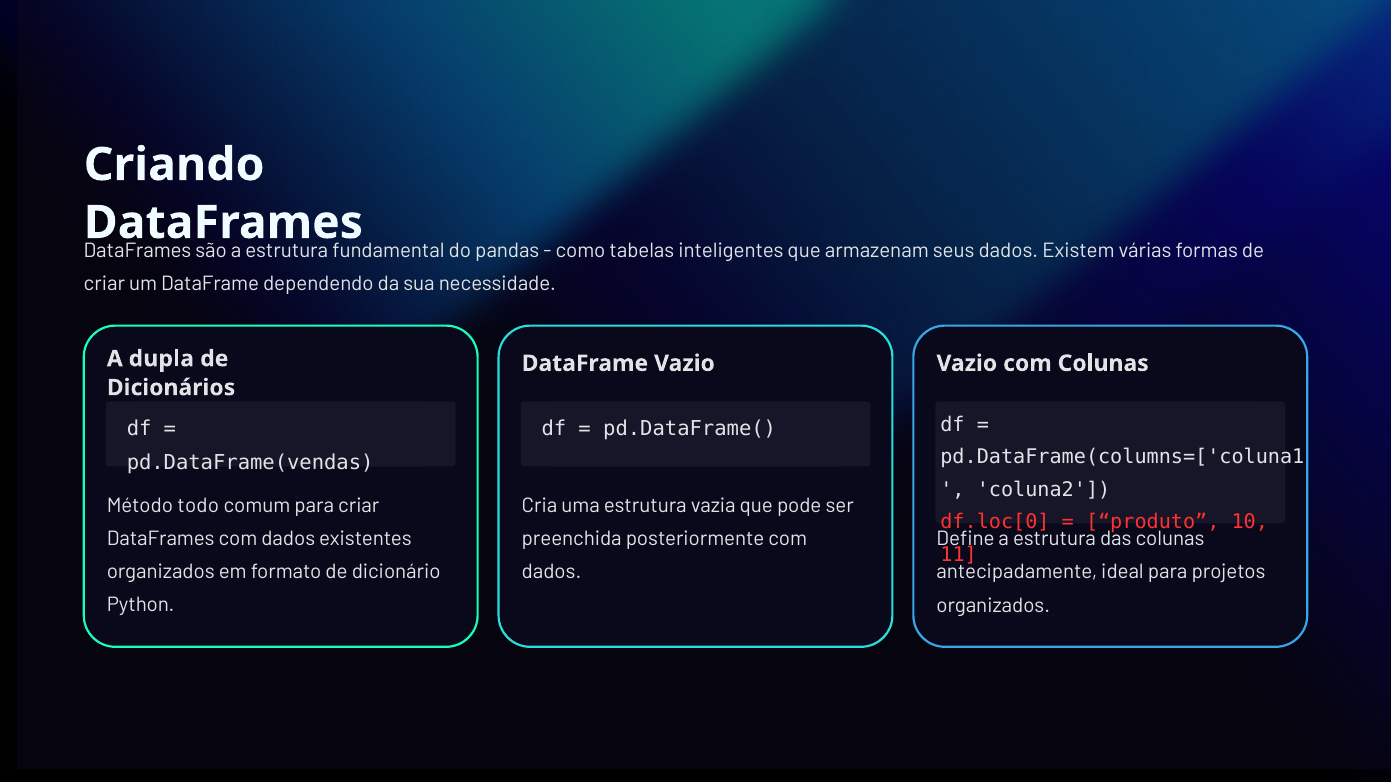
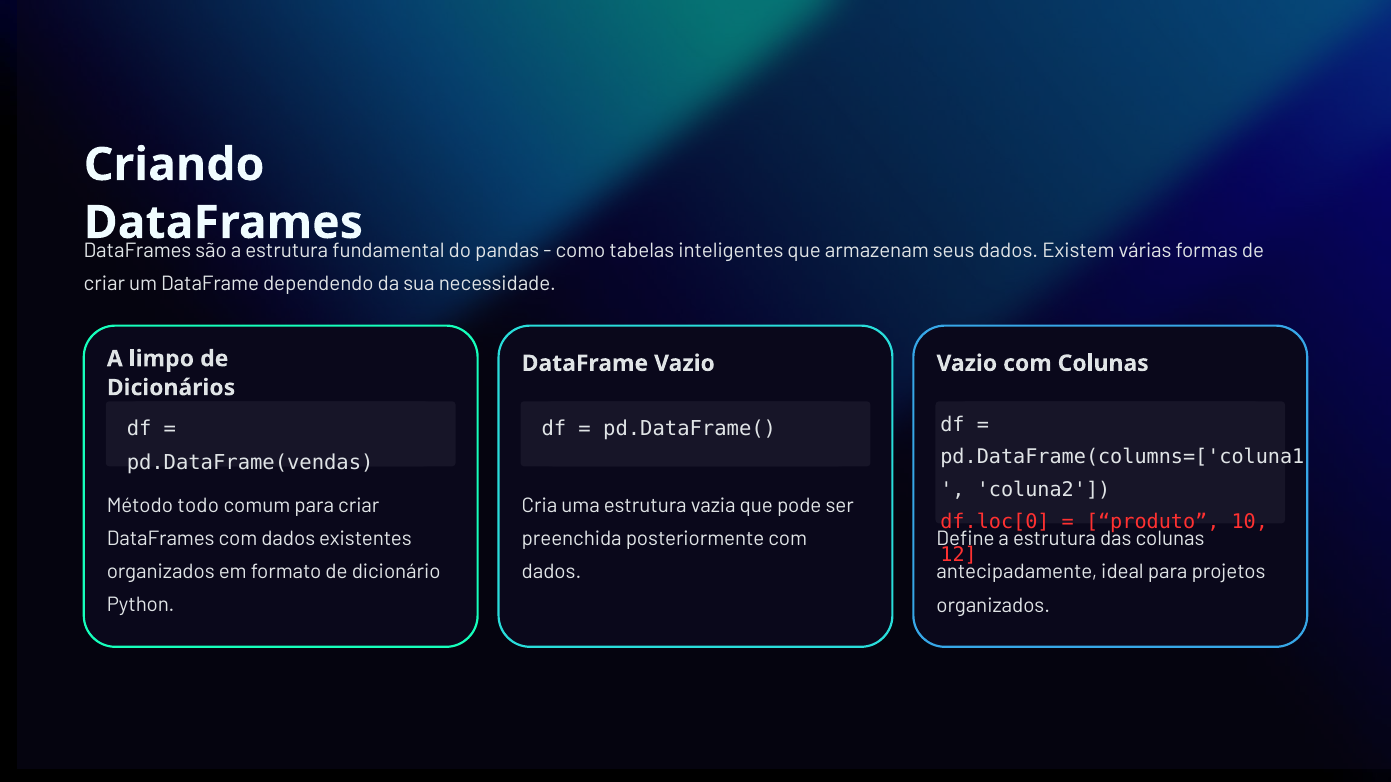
dupla: dupla -> limpo (161, 359)
11: 11 -> 12 (959, 555)
